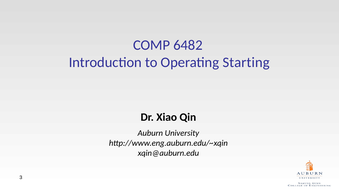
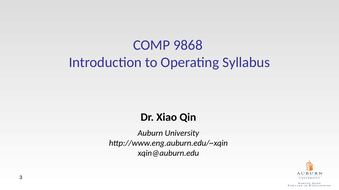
6482: 6482 -> 9868 (188, 45)
Starting: Starting -> Syllabus (246, 63)
